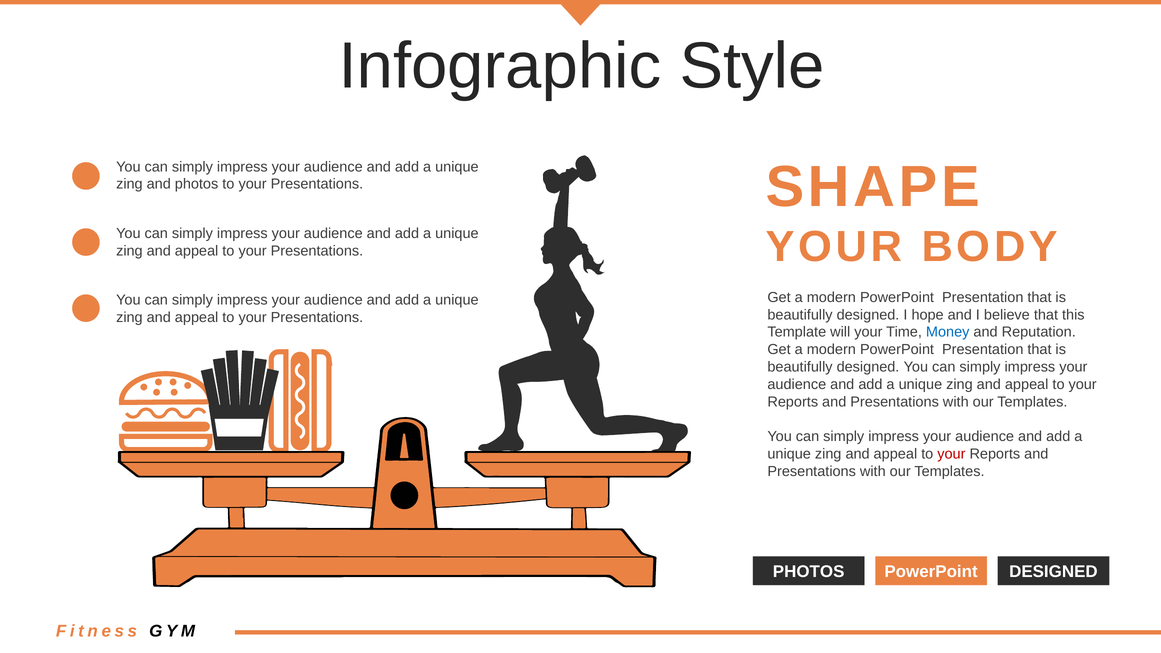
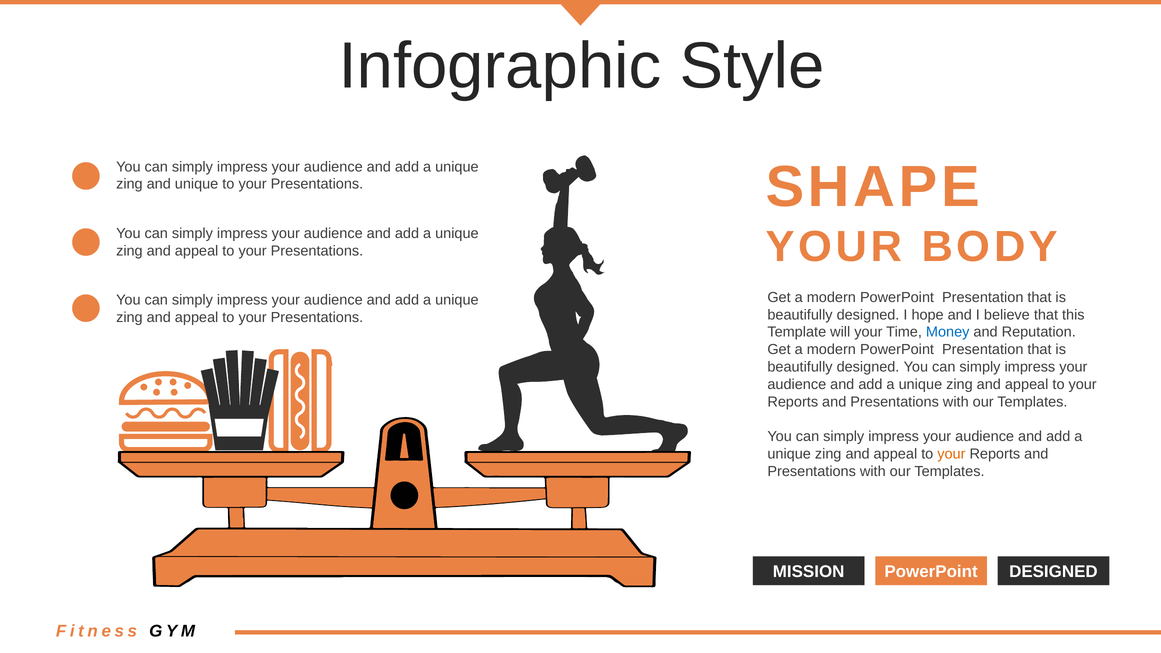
and photos: photos -> unique (197, 184)
your colour: red -> orange (951, 454)
PHOTOS: PHOTOS -> MISSION (809, 572)
